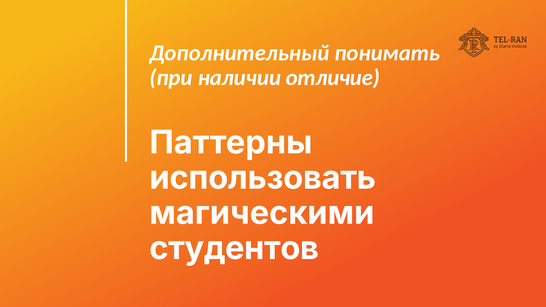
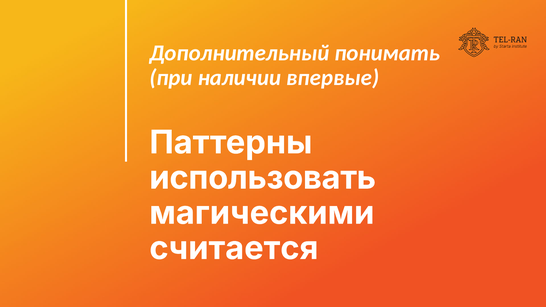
отличие: отличие -> впервые (333, 78)
студентов: студентов -> считается (234, 248)
